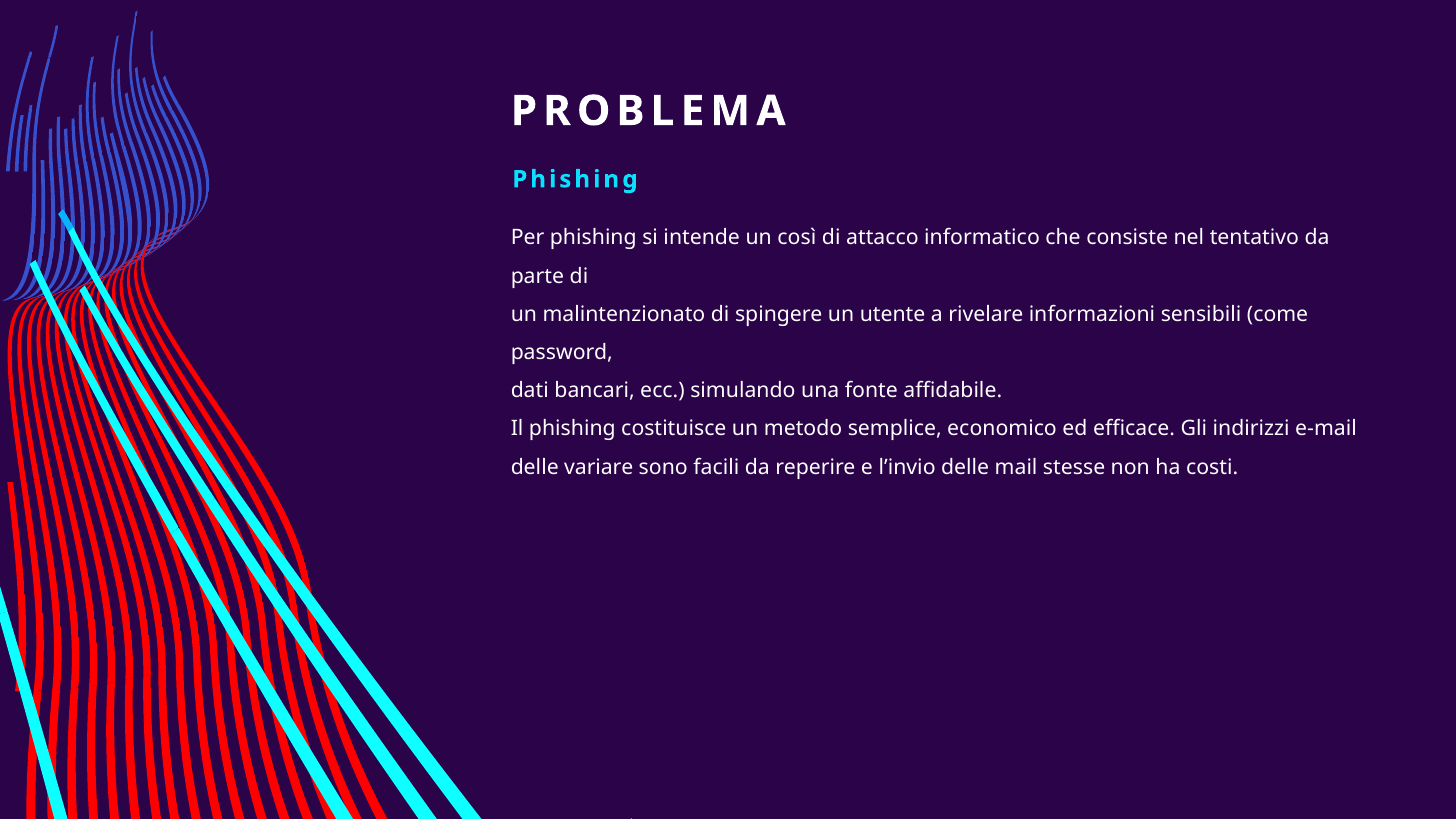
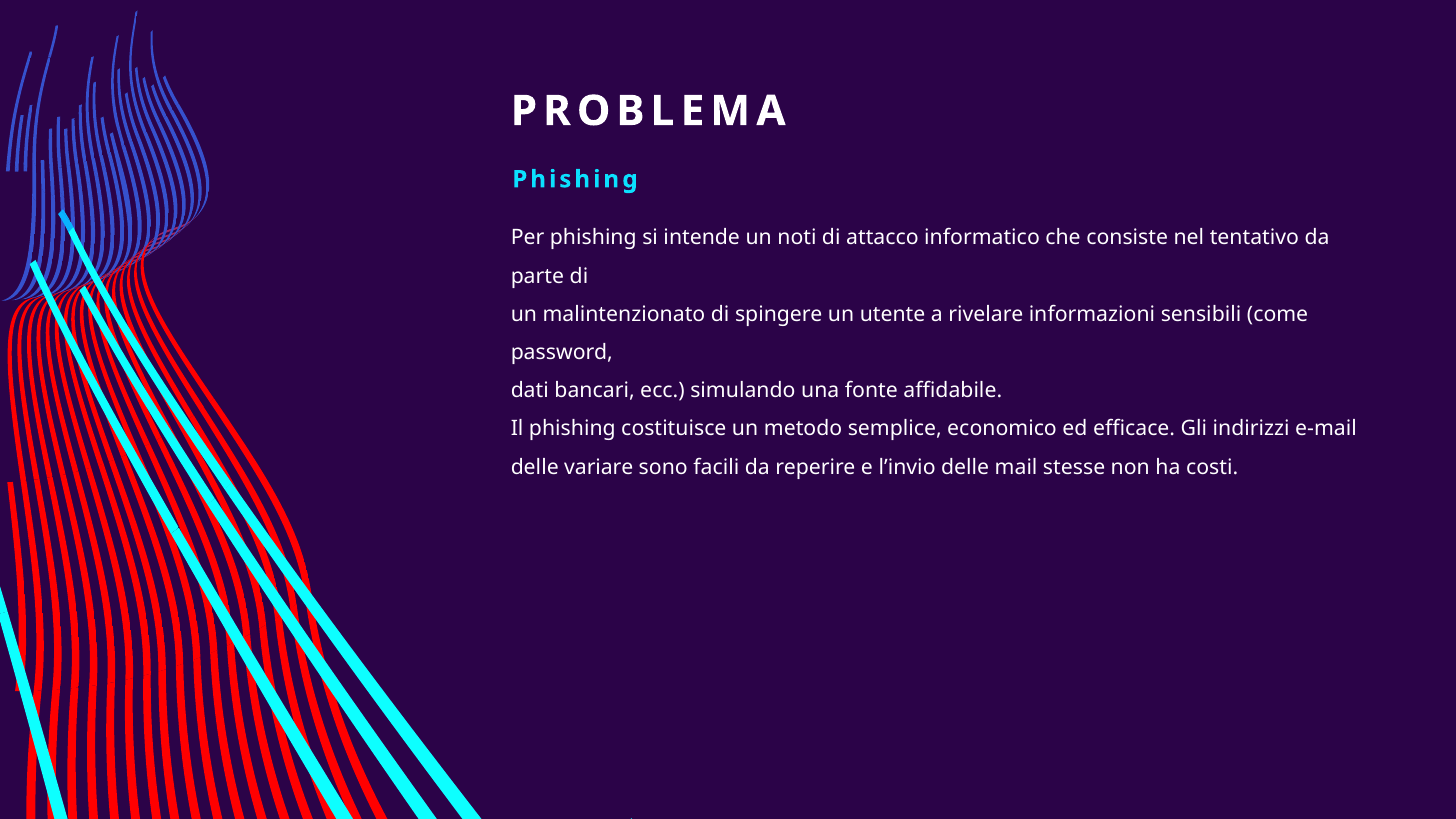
così: così -> noti (797, 238)
